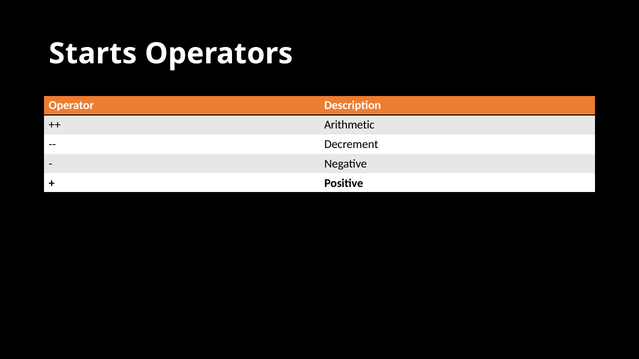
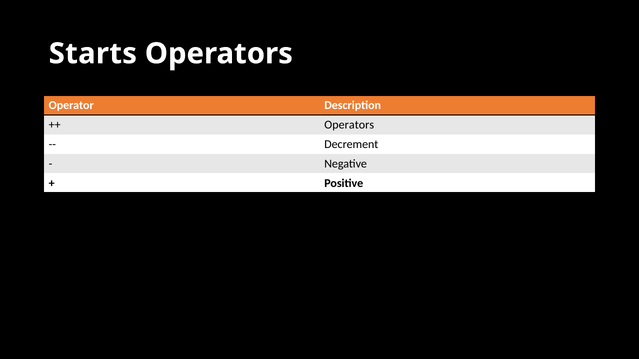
Arithmetic: Arithmetic -> Operators (349, 125)
